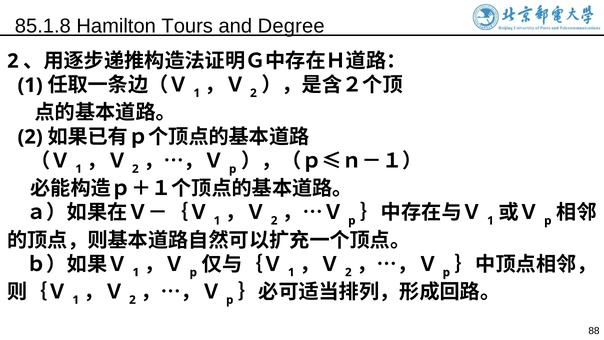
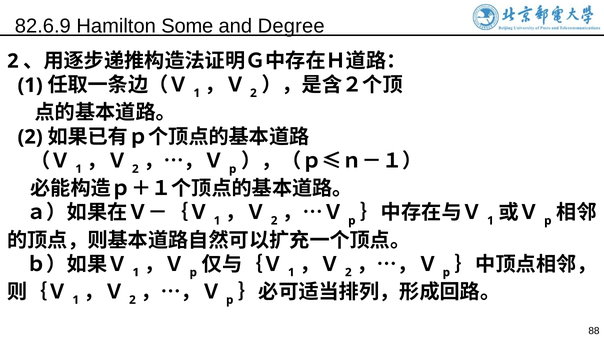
85.1.8: 85.1.8 -> 82.6.9 (43, 26)
Tours: Tours -> Some (187, 26)
